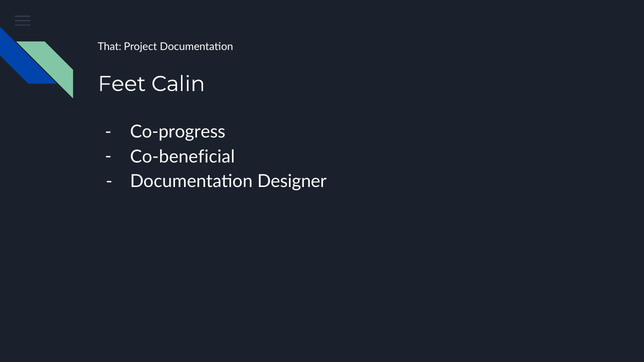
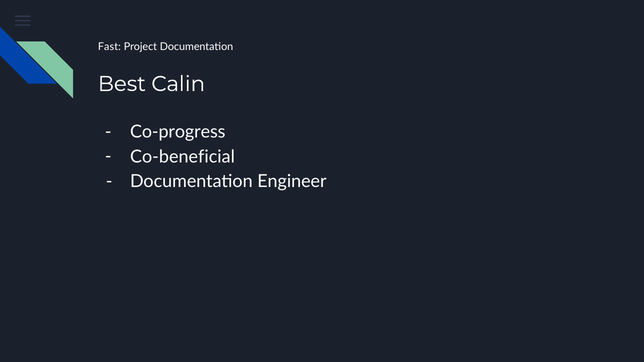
That: That -> Fast (109, 47)
Feet: Feet -> Best (122, 84)
Designer: Designer -> Engineer (292, 181)
